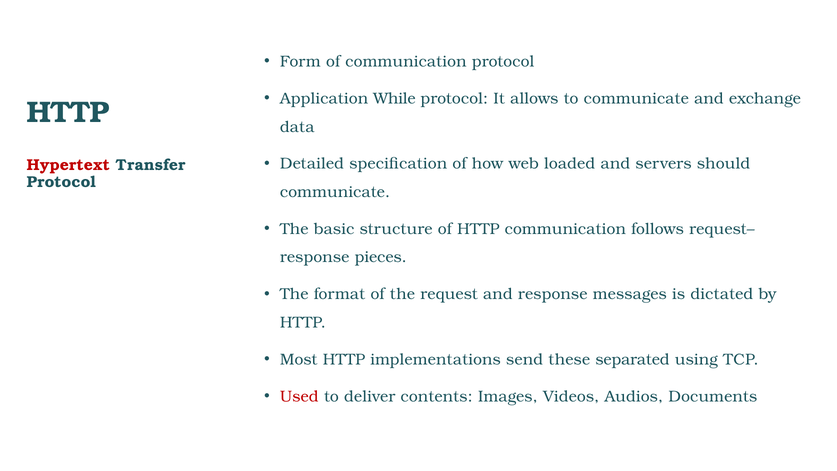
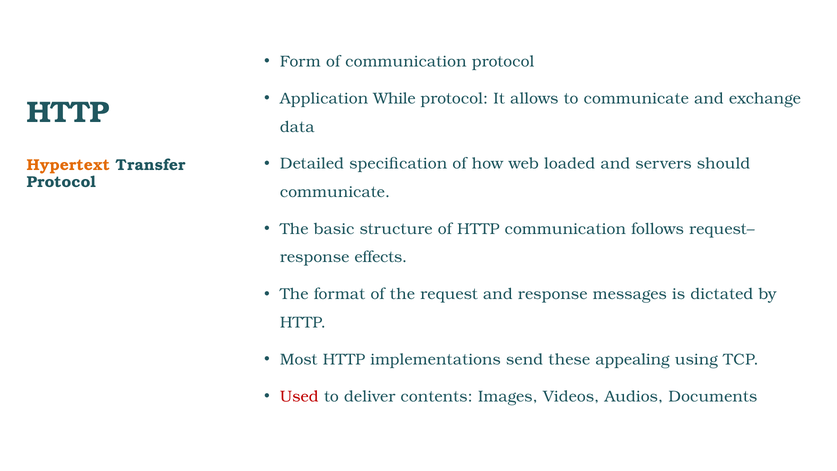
Hypertext colour: red -> orange (68, 165)
pieces: pieces -> effects (381, 257)
separated: separated -> appealing (632, 359)
